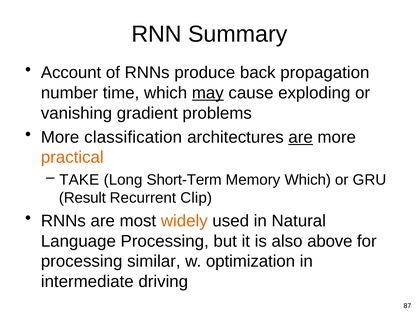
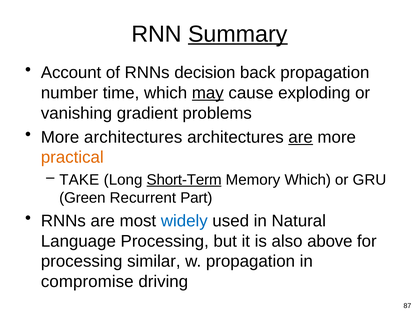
Summary underline: none -> present (238, 34)
produce: produce -> decision (205, 73)
More classification: classification -> architectures (133, 137)
Short-Term underline: none -> present (184, 180)
Result: Result -> Green (82, 198)
Clip: Clip -> Part (196, 198)
widely colour: orange -> blue (184, 221)
w optimization: optimization -> propagation (250, 262)
intermediate: intermediate -> compromise (87, 282)
